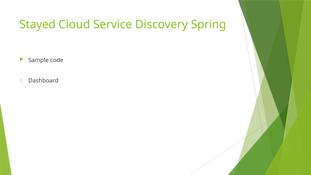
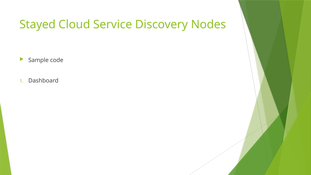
Spring: Spring -> Nodes (208, 25)
